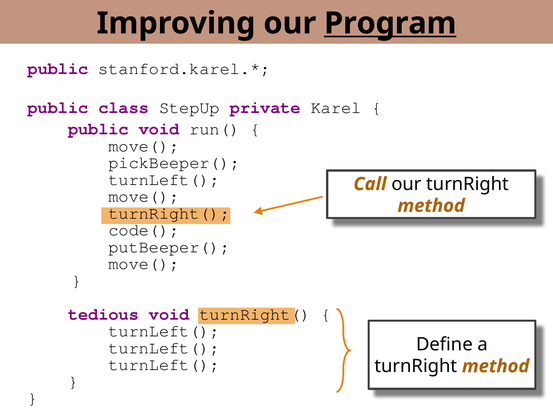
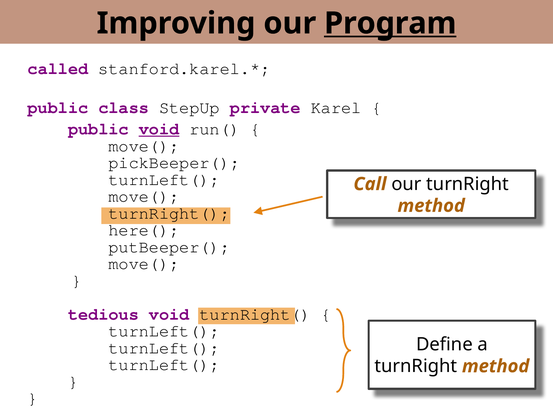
public: public -> called (58, 68)
void underline: none -> present (159, 129)
code(: code( -> here( (144, 230)
